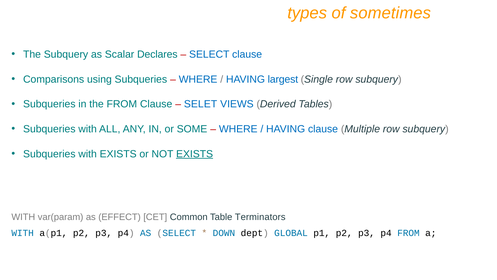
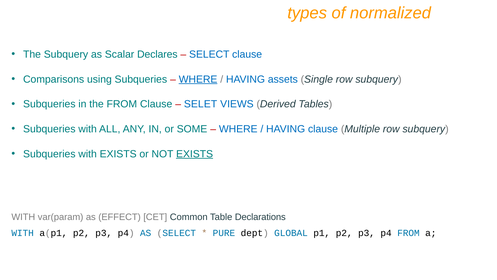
sometimes: sometimes -> normalized (391, 13)
WHERE underline: none -> present (198, 79)
largest: largest -> assets (283, 79)
Terminators: Terminators -> Declarations (260, 217)
DOWN: DOWN -> PURE (224, 233)
